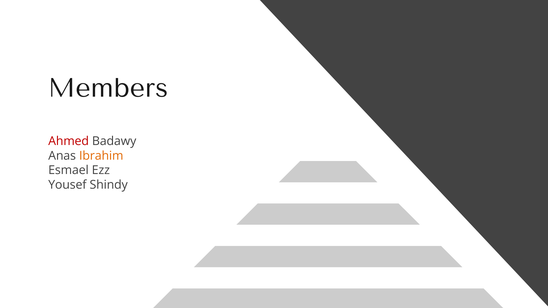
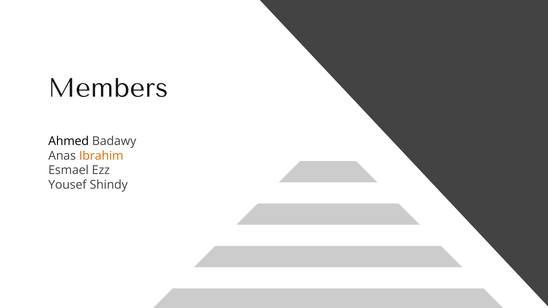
Ahmed colour: red -> black (69, 141)
